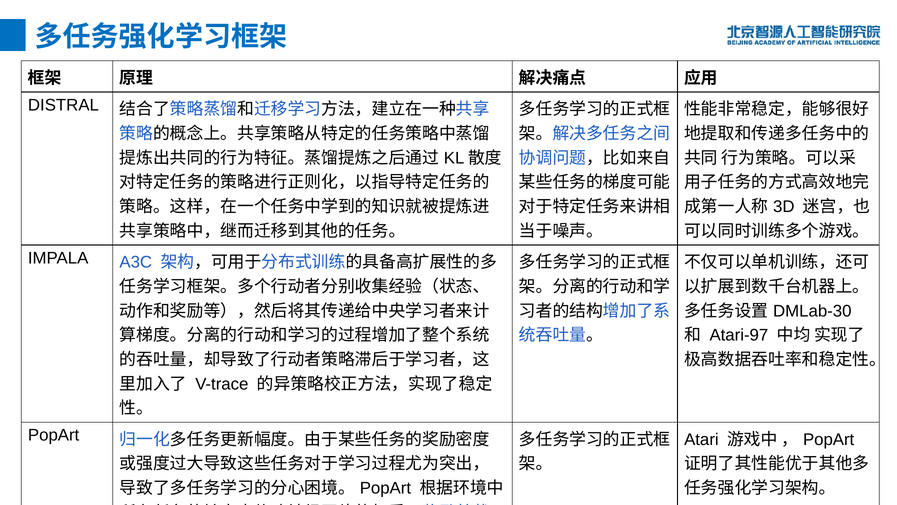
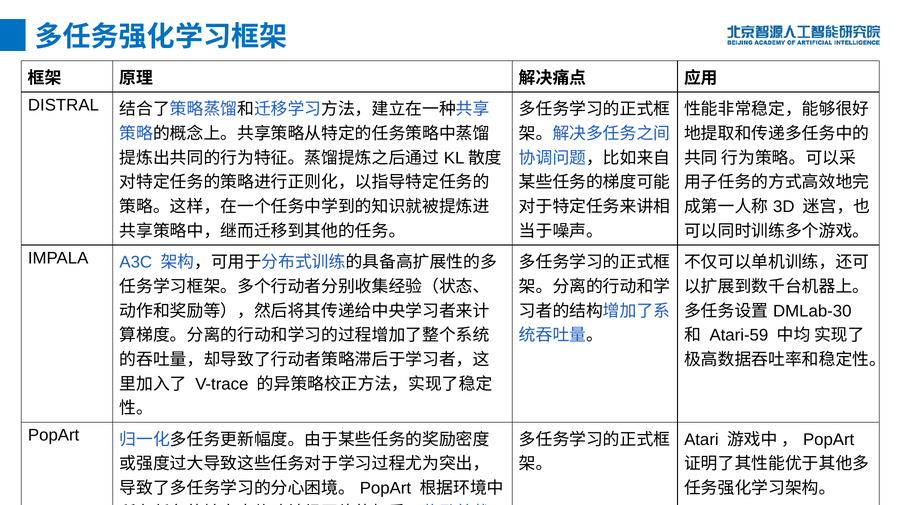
Atari-97: Atari-97 -> Atari-59 (739, 335)
